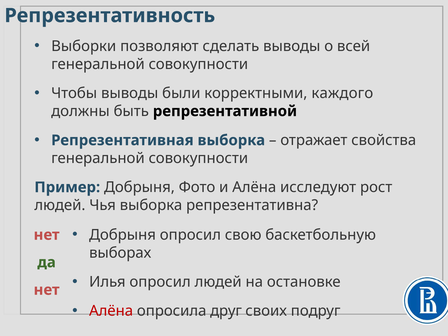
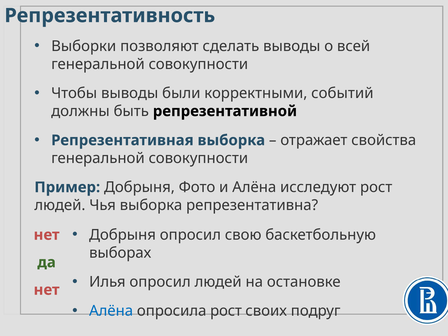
каждого: каждого -> событий (342, 93)
Алёна colour: red -> blue (111, 311)
опросила друг: друг -> рост (226, 311)
